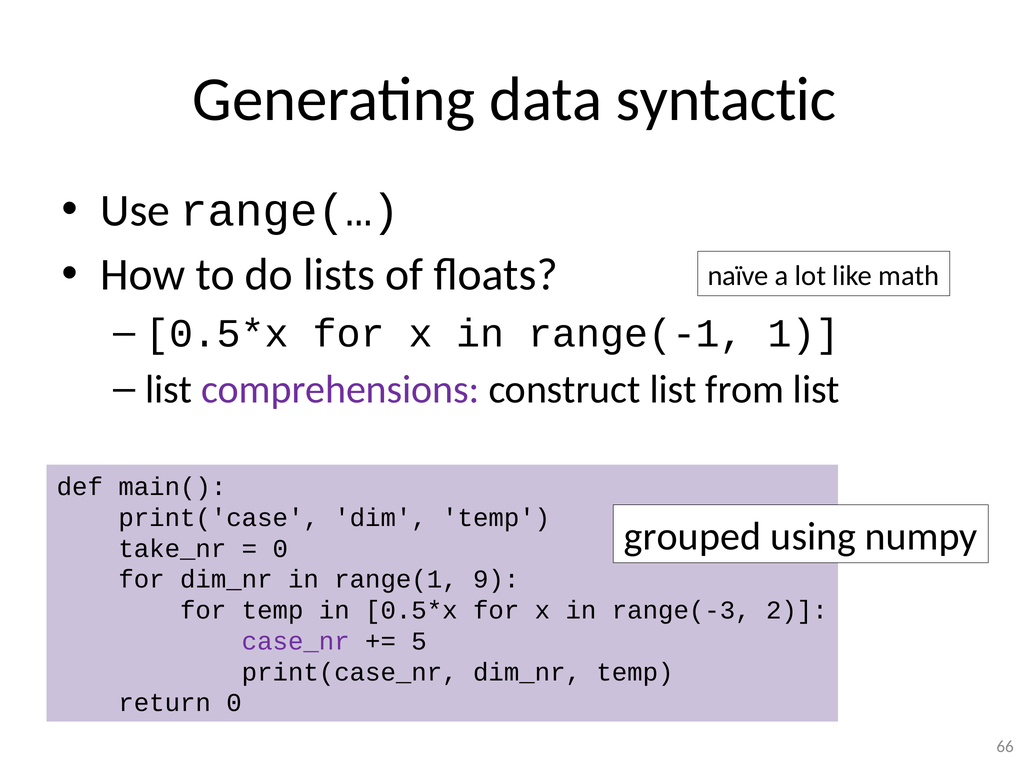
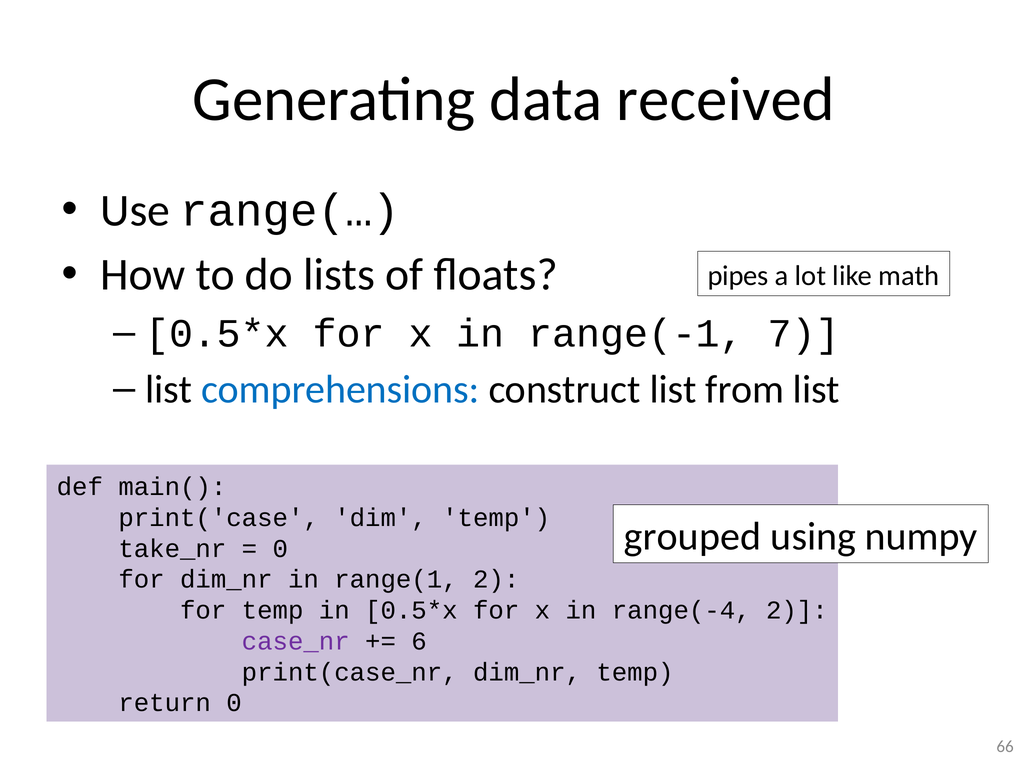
syntactic: syntactic -> received (726, 100)
naïve: naïve -> pipes (738, 276)
1: 1 -> 7 (804, 334)
comprehensions colour: purple -> blue (340, 390)
range(1 9: 9 -> 2 (496, 580)
range(-3: range(-3 -> range(-4 (681, 610)
5: 5 -> 6 (419, 641)
